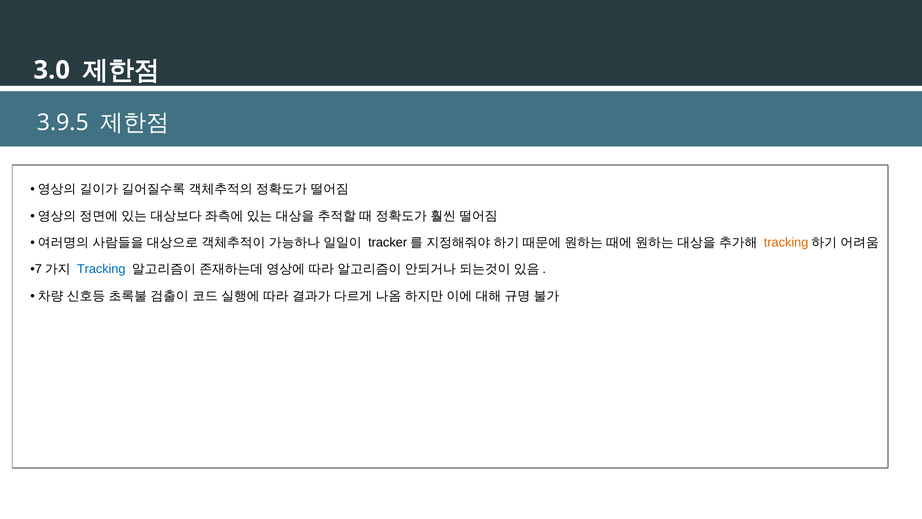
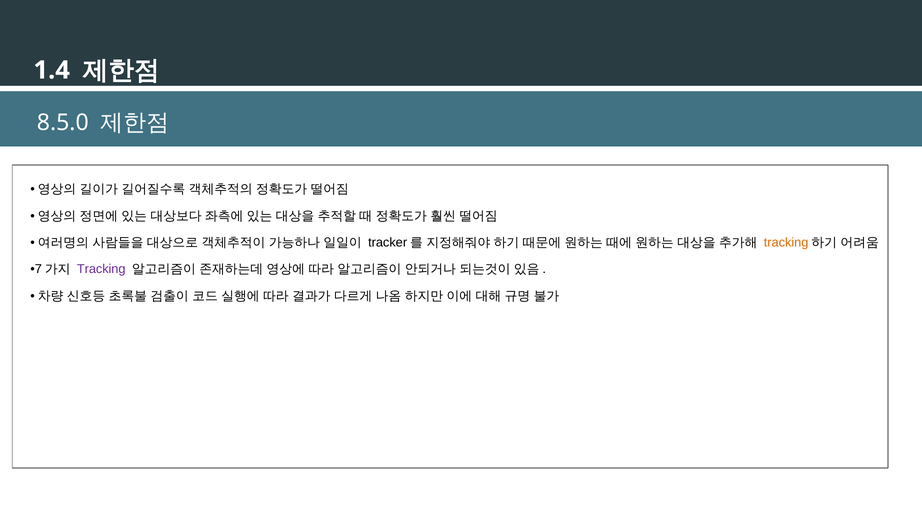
3.0: 3.0 -> 1.4 (52, 70)
3.9.5: 3.9.5 -> 8.5.0 (63, 122)
Tracking colour: blue -> purple (101, 269)
